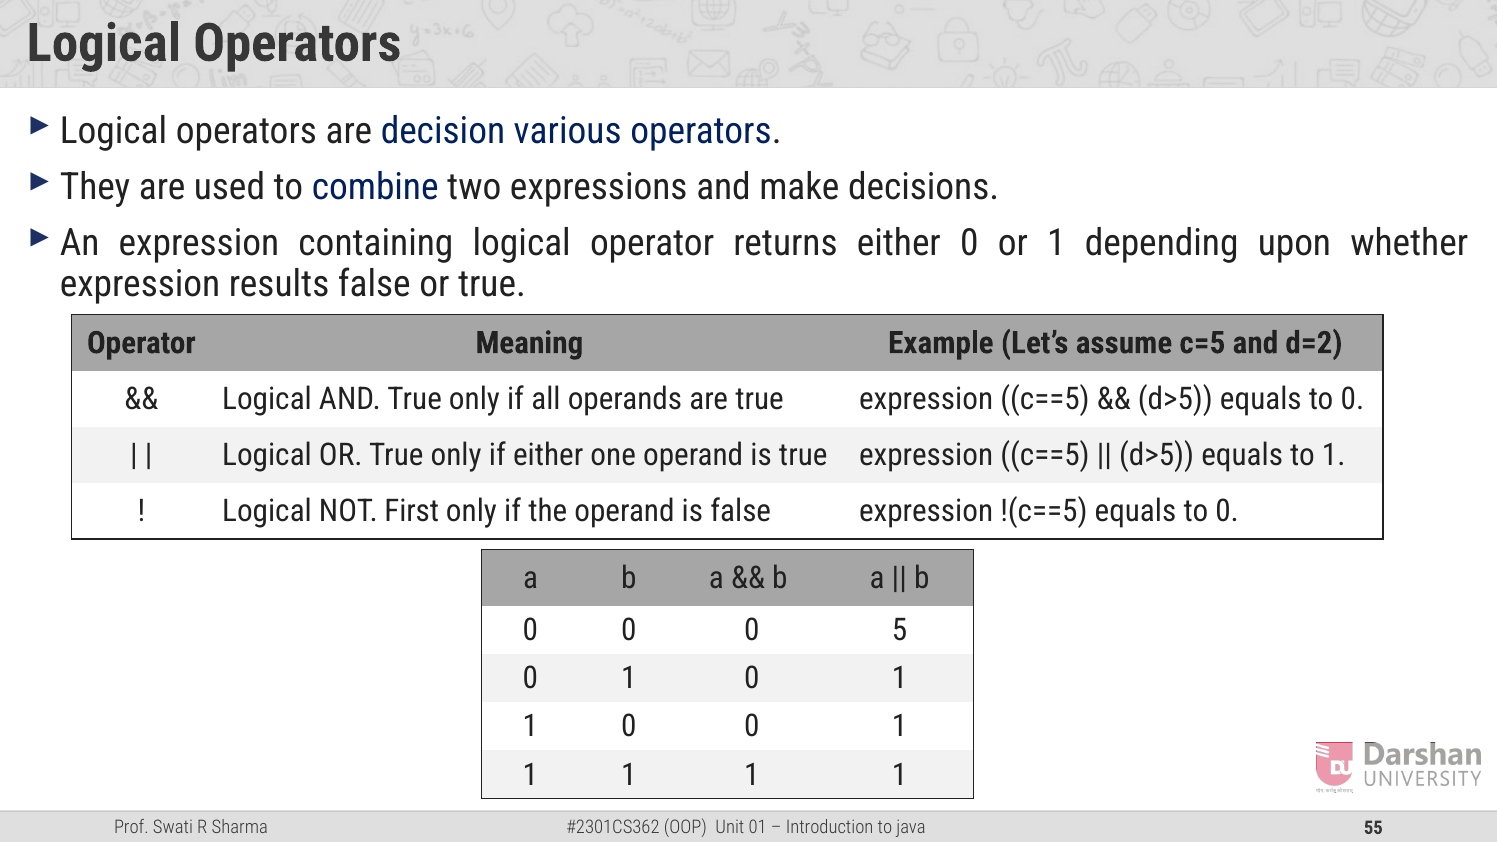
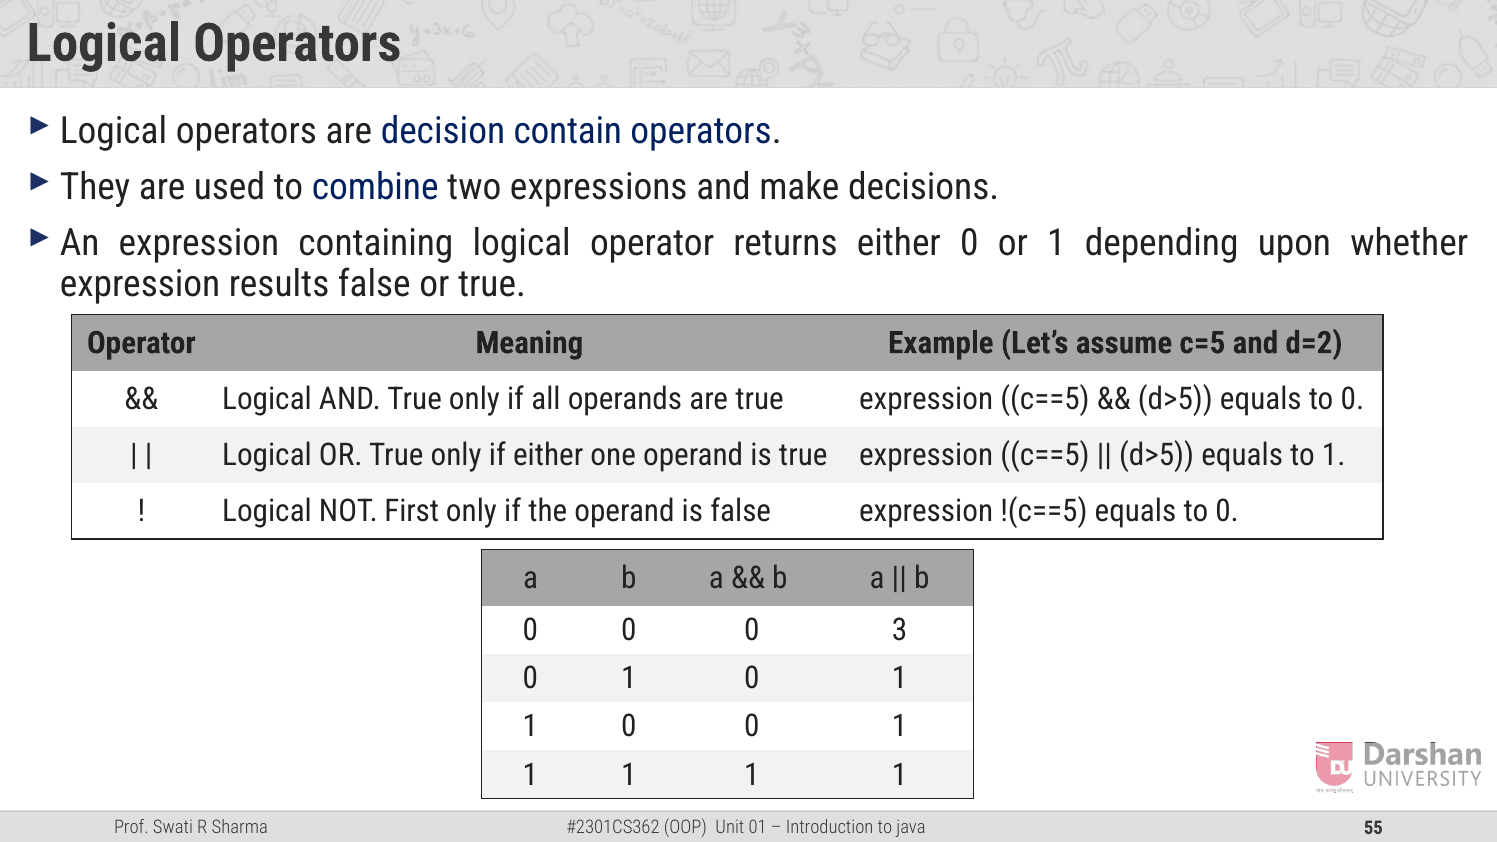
various: various -> contain (568, 132)
5: 5 -> 3 (900, 630)
